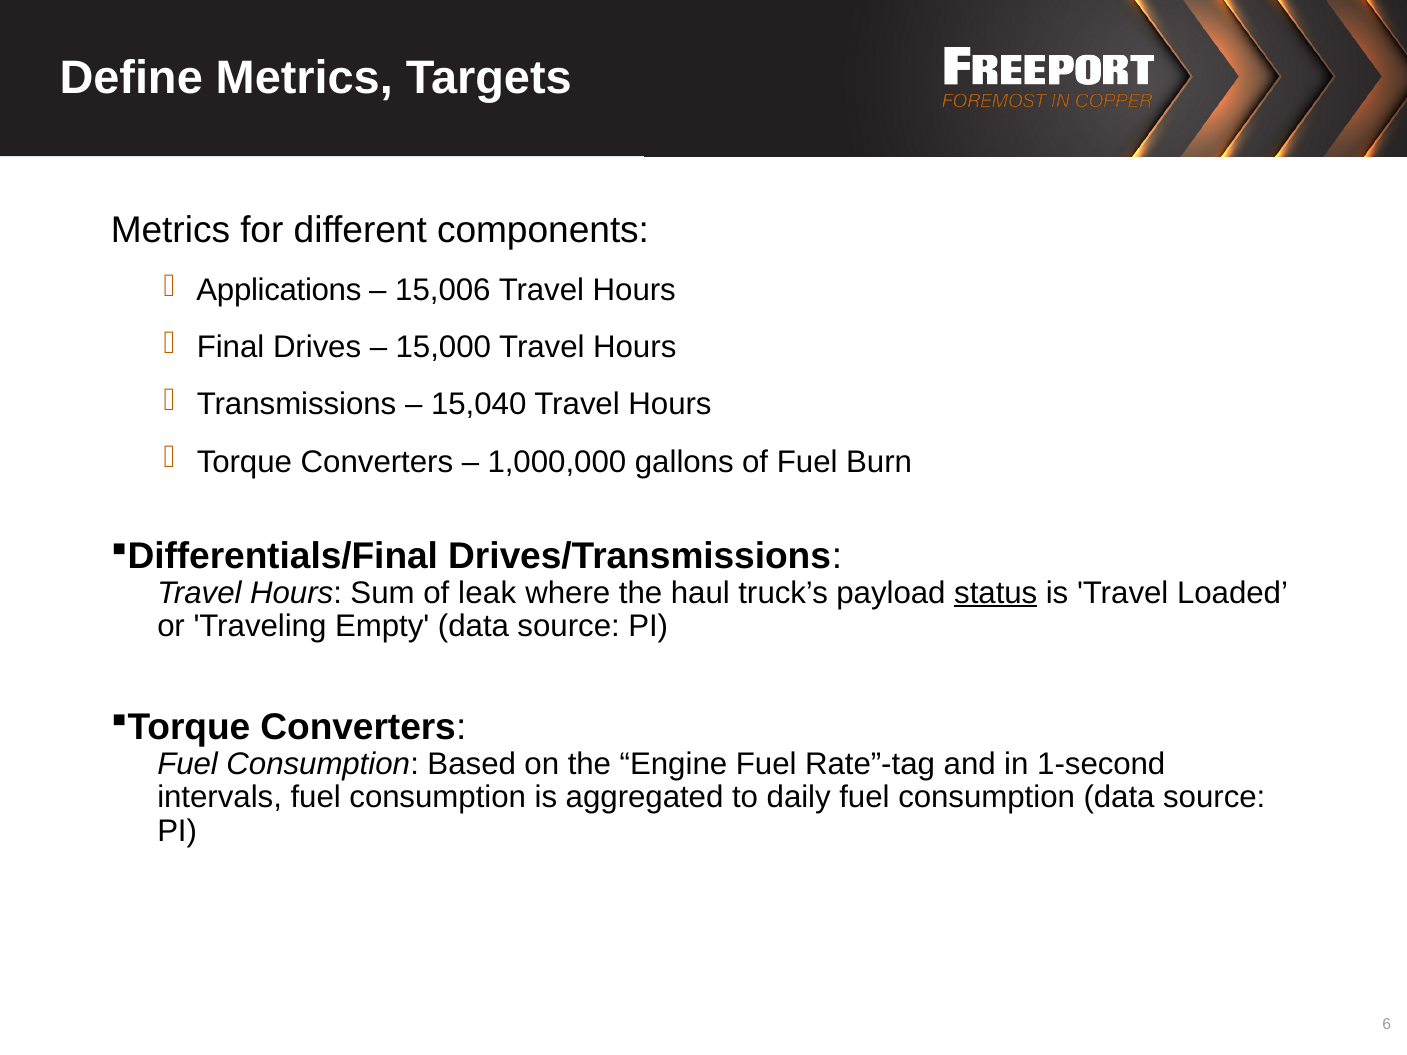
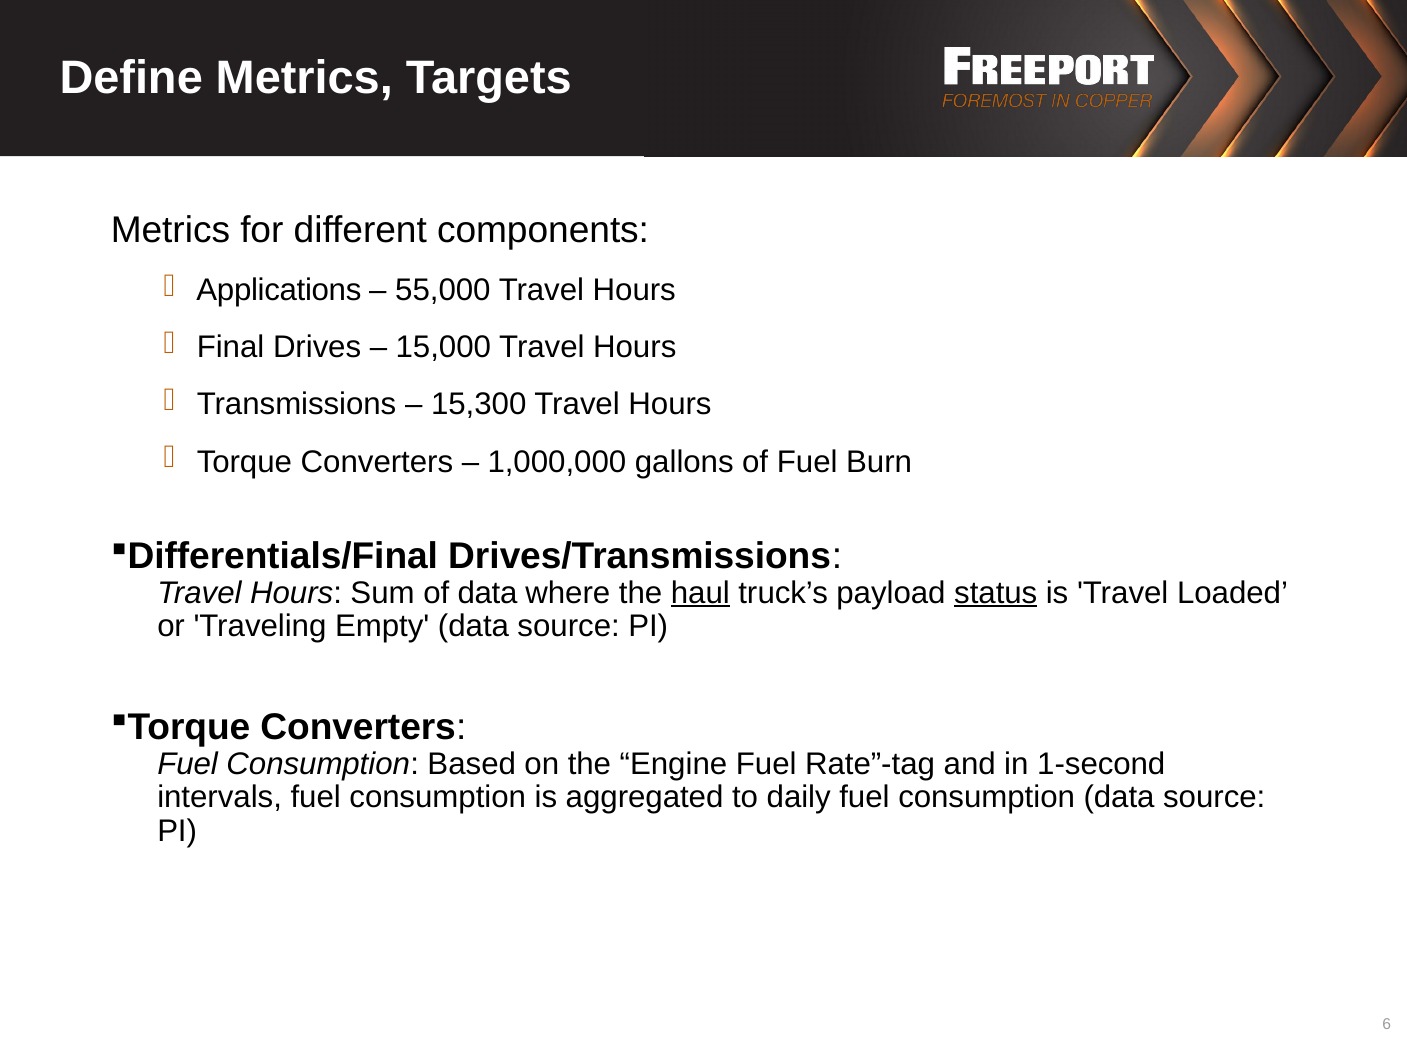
15,006: 15,006 -> 55,000 (443, 290)
15,040: 15,040 -> 15,300 (479, 405)
of leak: leak -> data (487, 593)
haul underline: none -> present (700, 593)
